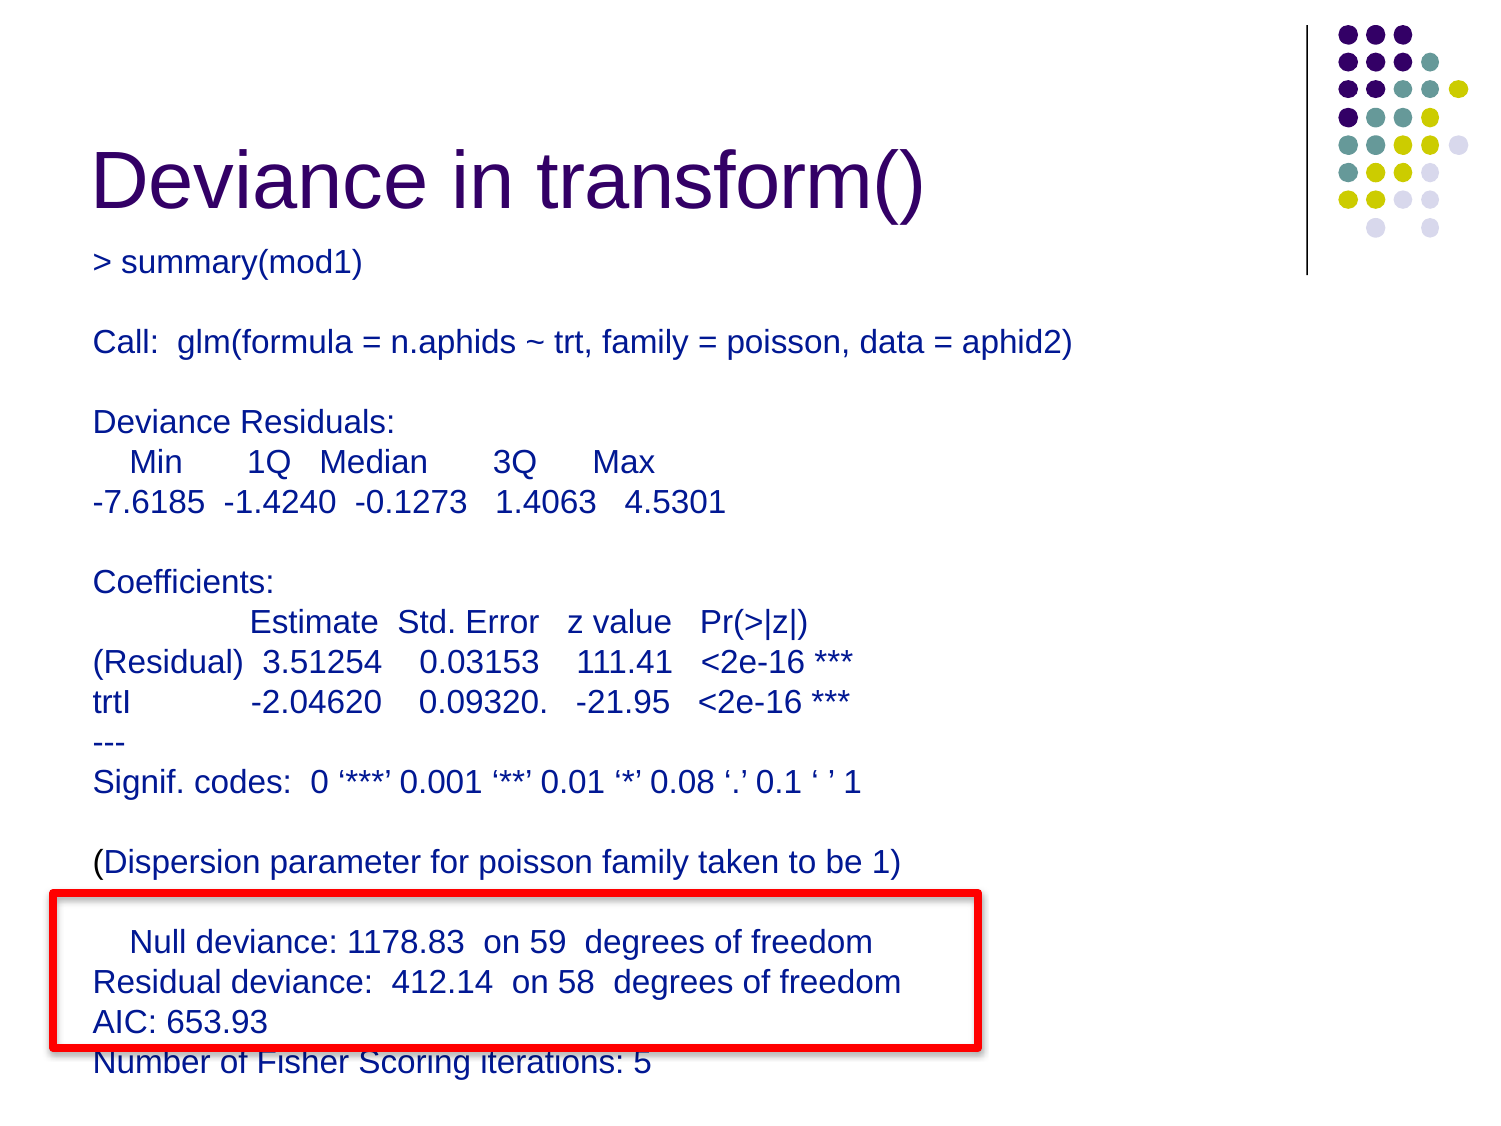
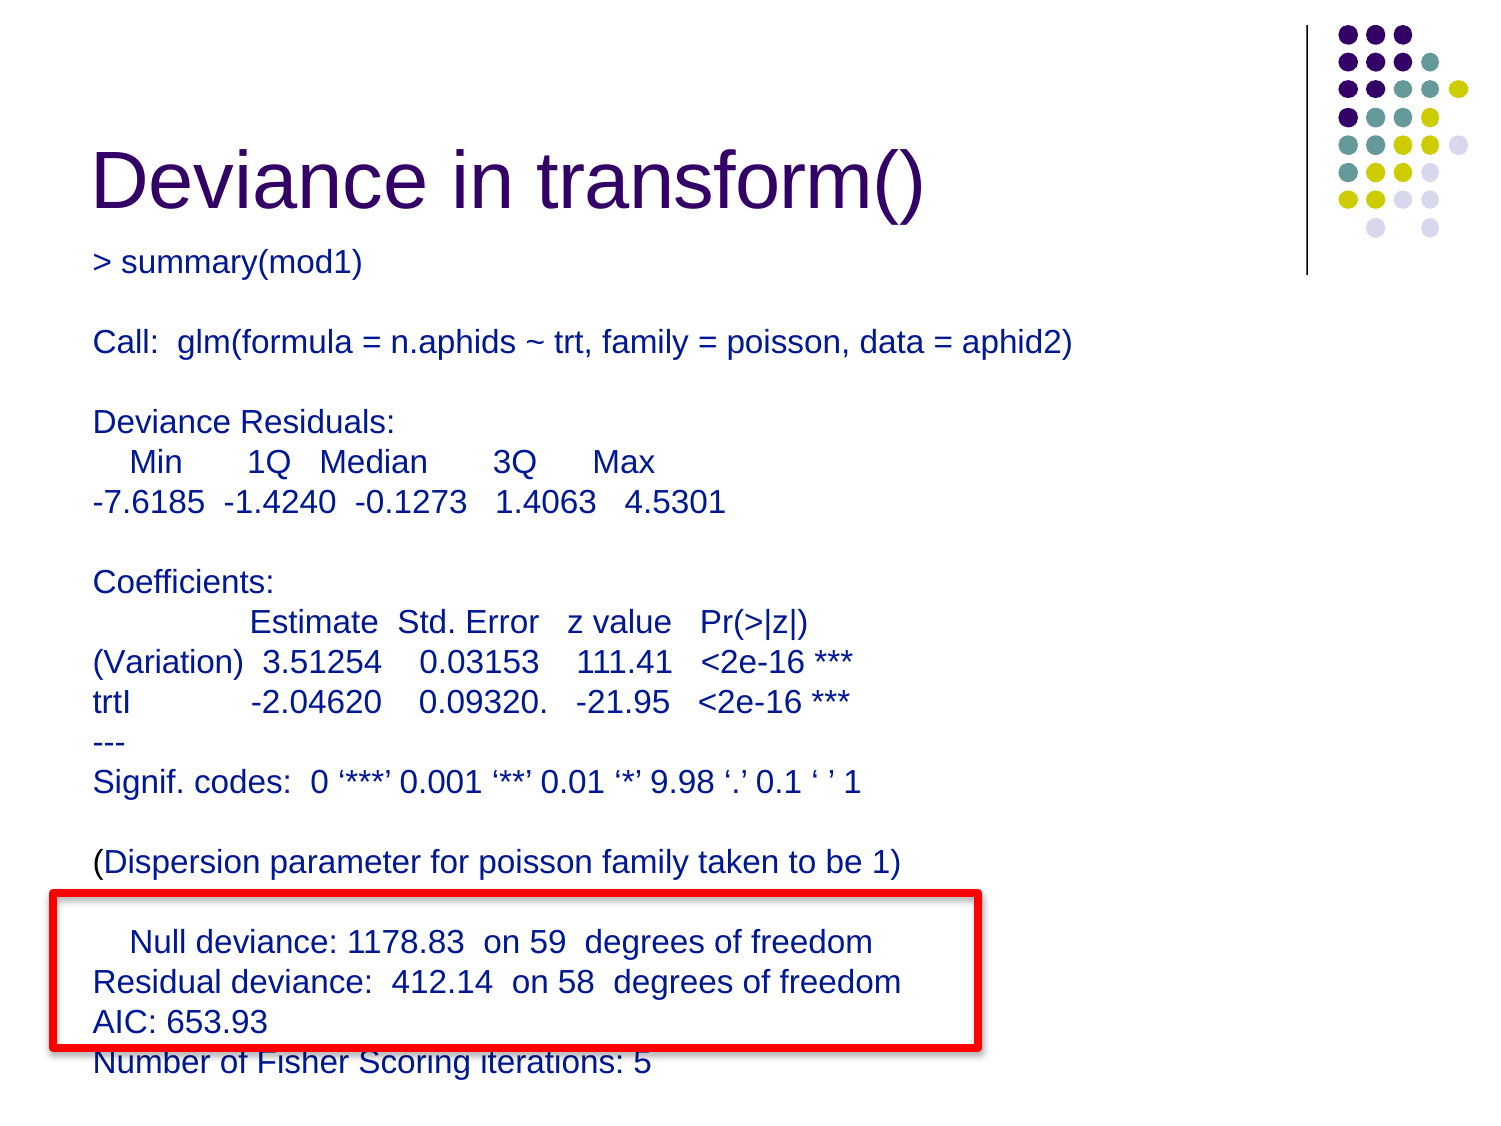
Residual: Residual -> Variation (168, 663)
0.08: 0.08 -> 9.98 (682, 783)
